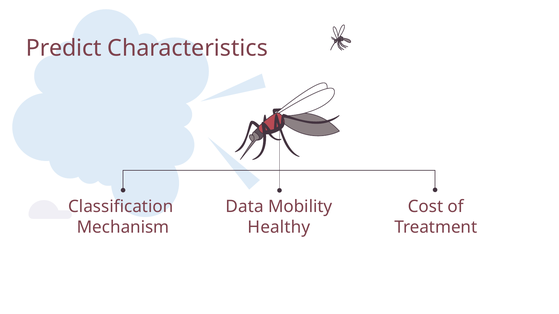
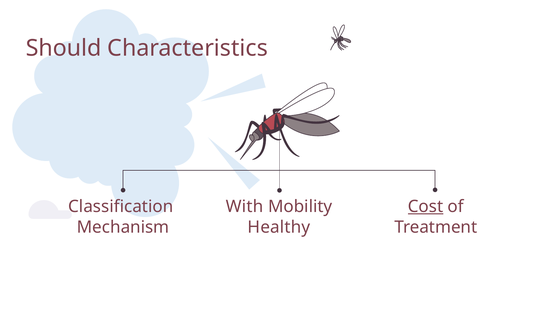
Predict: Predict -> Should (64, 48)
Data: Data -> With (245, 207)
Cost underline: none -> present (426, 207)
